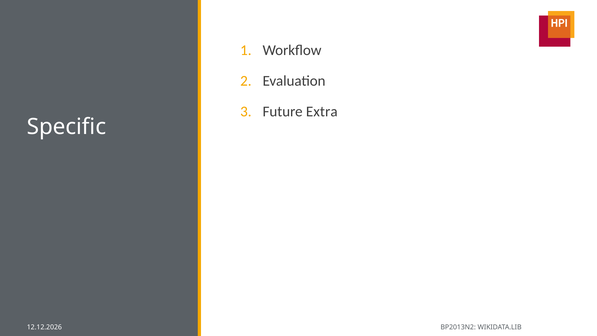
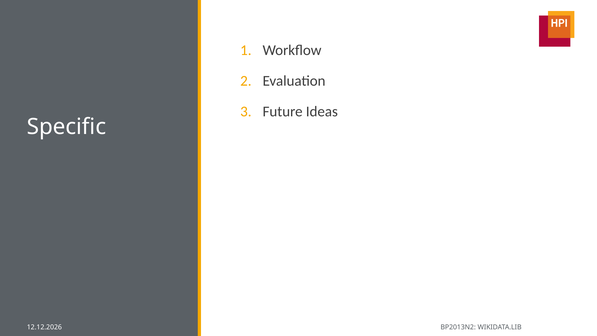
Extra: Extra -> Ideas (322, 112)
